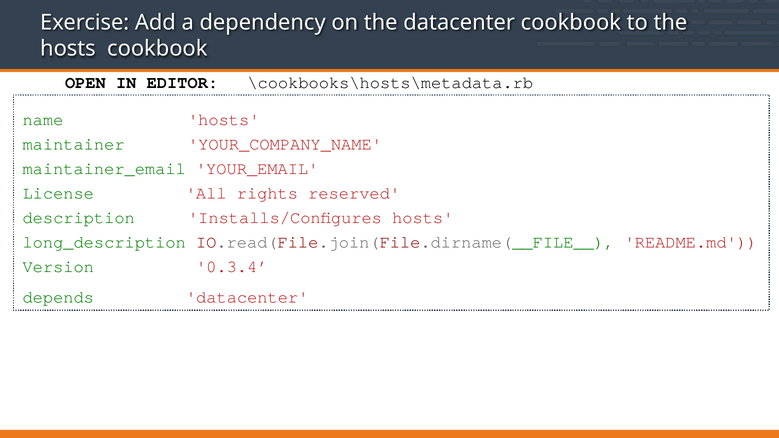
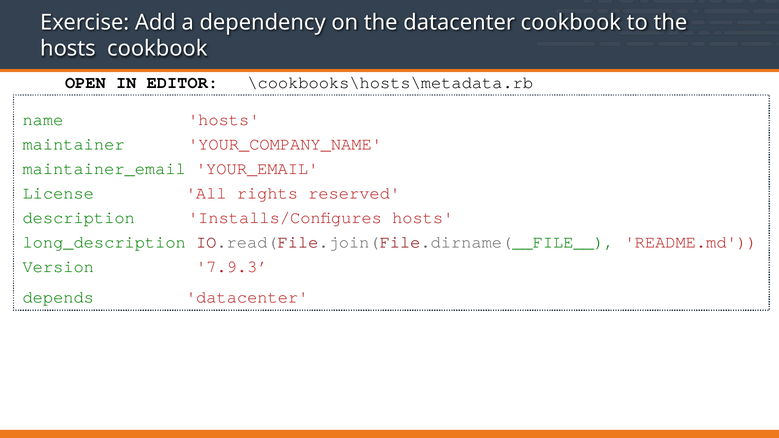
0.3.4: 0.3.4 -> 7.9.3 (232, 267)
